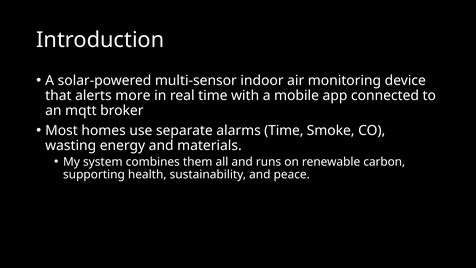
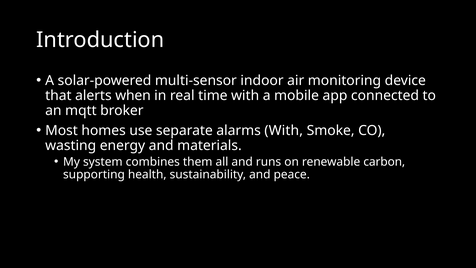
more: more -> when (133, 95)
alarms Time: Time -> With (284, 130)
